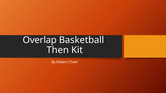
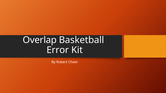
Then: Then -> Error (58, 50)
